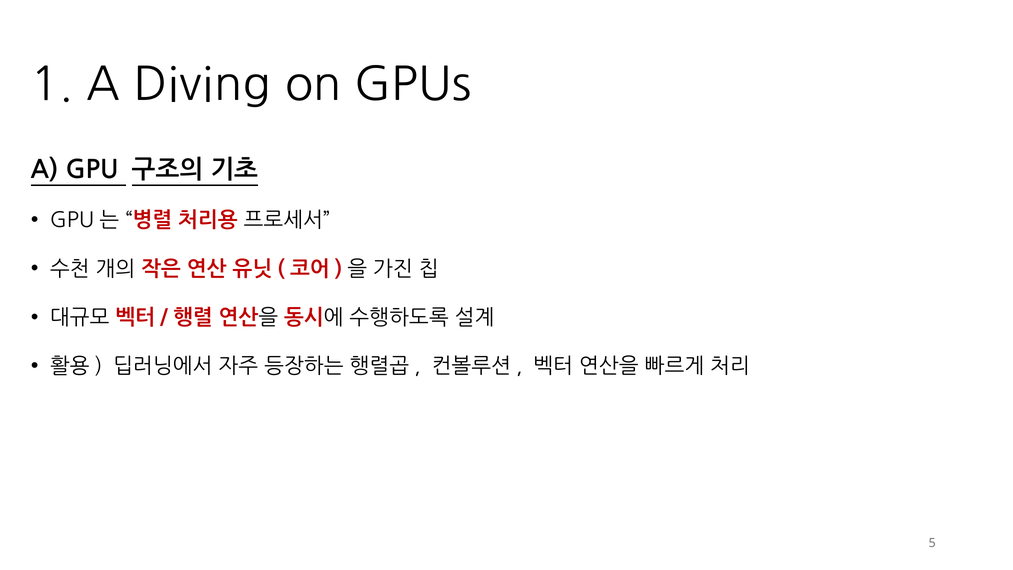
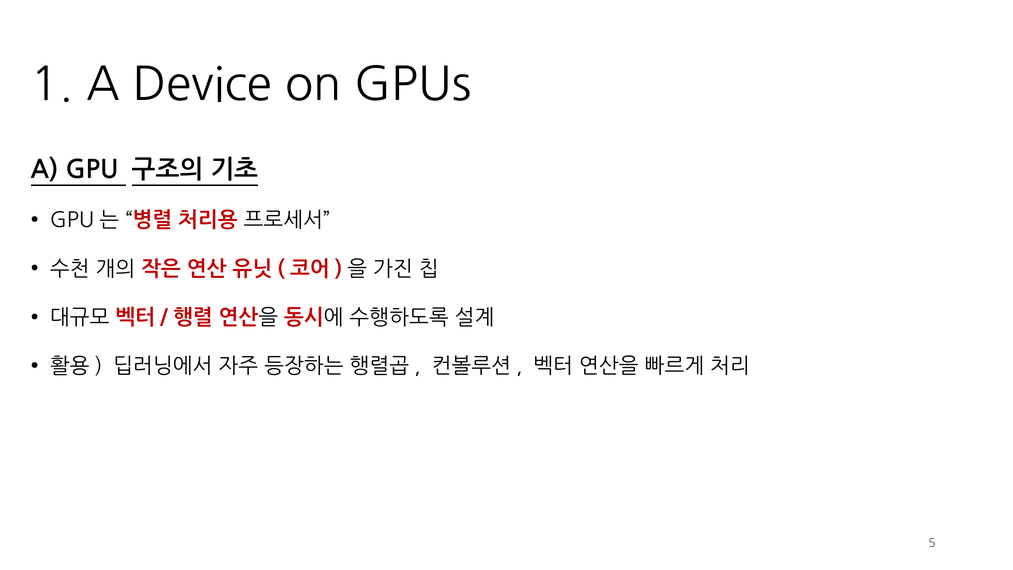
Diving: Diving -> Device (203, 85)
